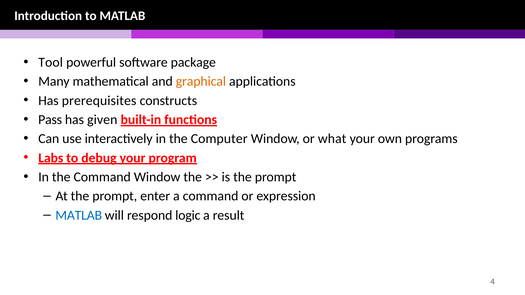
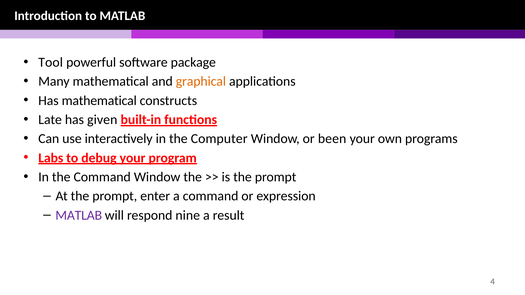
Has prerequisites: prerequisites -> mathematical (99, 101)
Pass: Pass -> Late (50, 120)
what: what -> been (332, 139)
MATLAB colour: blue -> purple (79, 215)
logic: logic -> nine (188, 215)
